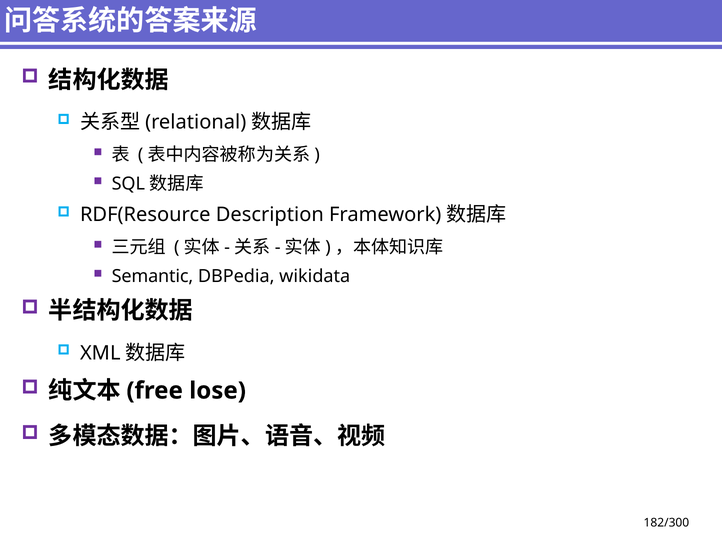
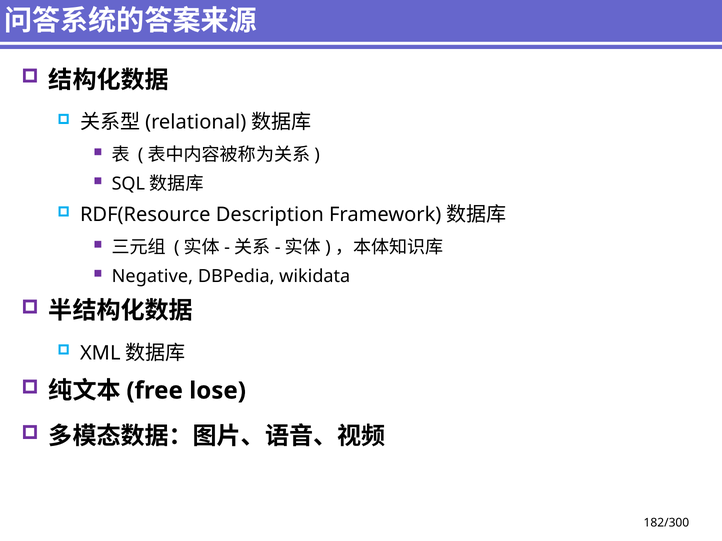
Semantic: Semantic -> Negative (152, 277)
